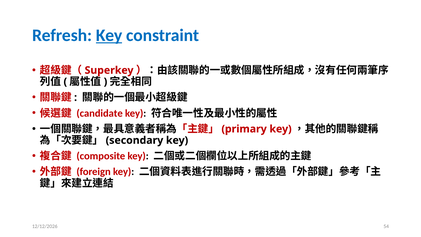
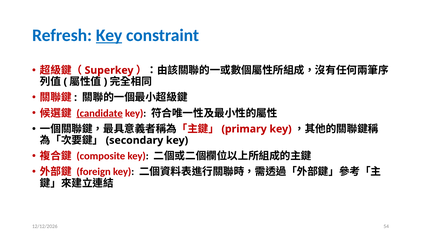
candidate underline: none -> present (100, 113)
